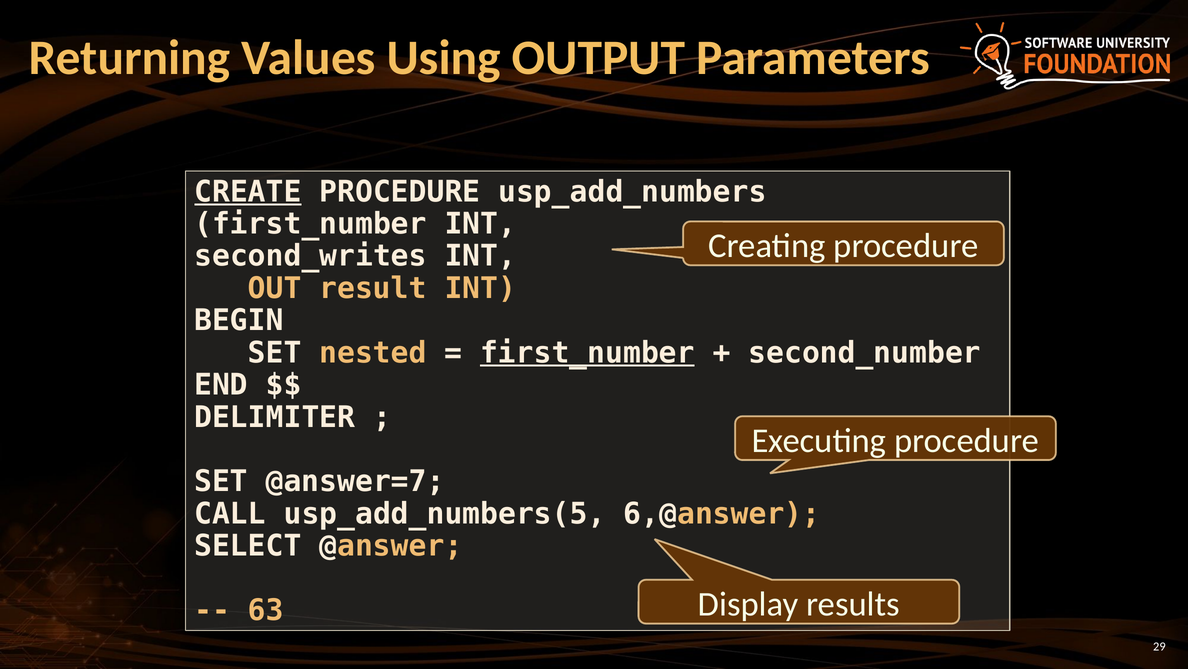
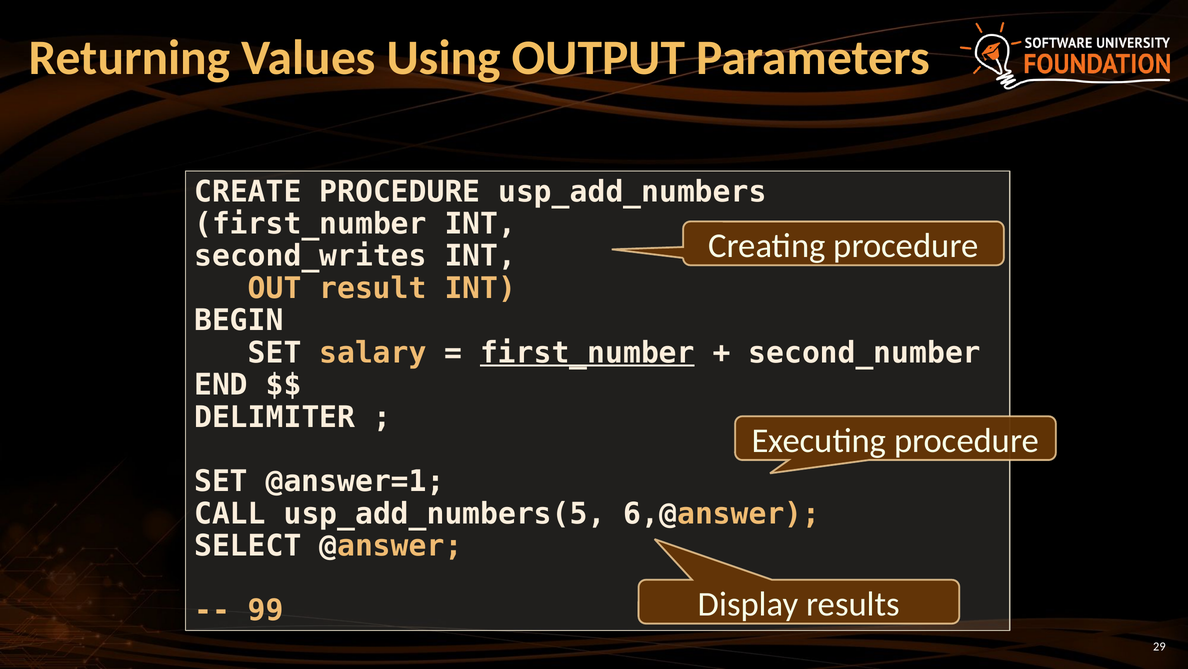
CREATE underline: present -> none (248, 192)
nested: nested -> salary (373, 352)
@answer=7: @answer=7 -> @answer=1 (355, 481)
63: 63 -> 99 (266, 610)
